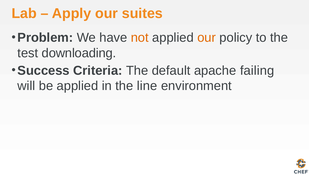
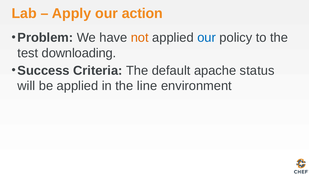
suites: suites -> action (142, 13)
our colour: orange -> blue (207, 38)
failing: failing -> status (257, 70)
